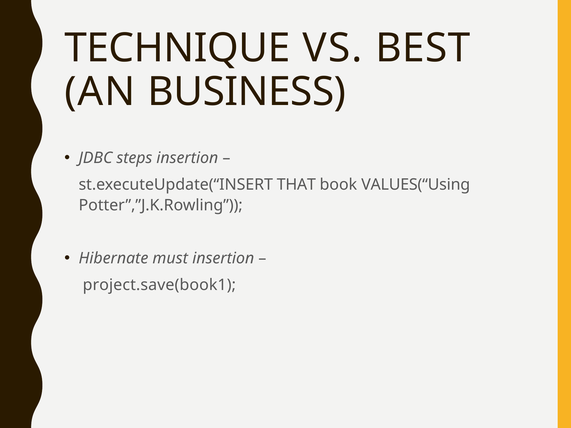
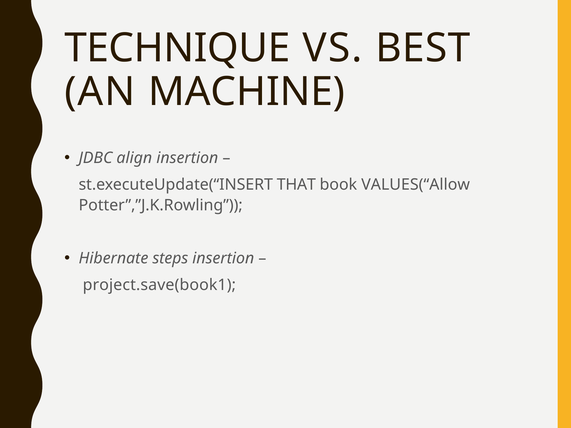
BUSINESS: BUSINESS -> MACHINE (247, 92)
steps: steps -> align (134, 158)
VALUES(“Using: VALUES(“Using -> VALUES(“Allow (416, 185)
must: must -> steps (170, 259)
